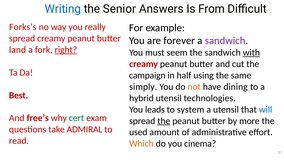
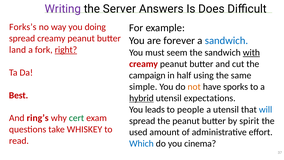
Writing colour: blue -> purple (63, 9)
Senior: Senior -> Server (120, 9)
From: From -> Does (212, 9)
really: really -> doing (95, 27)
sandwich colour: purple -> blue (227, 41)
simply: simply -> simple (143, 87)
dining: dining -> sporks (236, 87)
hybrid underline: none -> present (141, 98)
technologies: technologies -> expectations (210, 98)
system: system -> people (191, 109)
free’s: free’s -> ring’s (38, 118)
the underline: present -> none (164, 121)
more: more -> spirit (249, 121)
ADMIRAL: ADMIRAL -> WHISKEY (84, 129)
Which colour: orange -> blue (141, 143)
